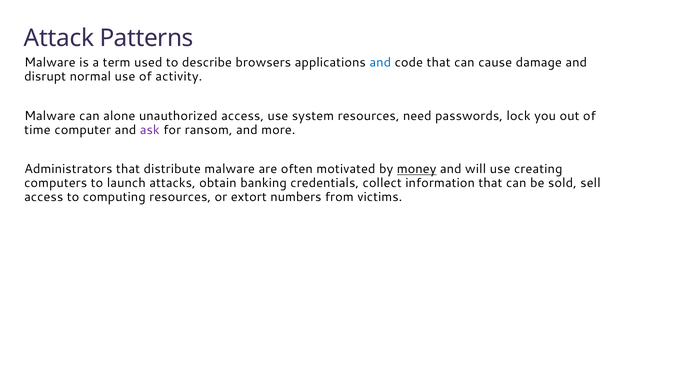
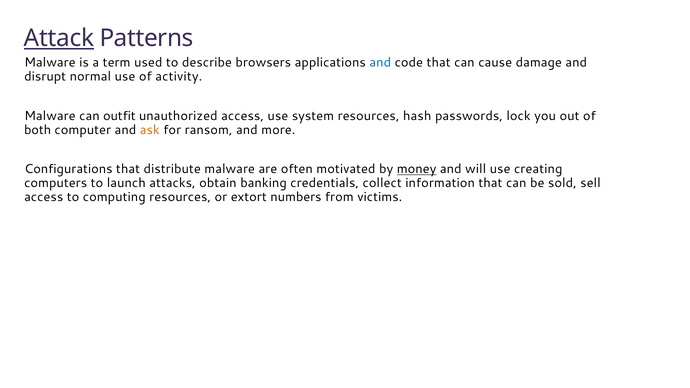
Attack underline: none -> present (59, 38)
alone: alone -> outfit (119, 116)
need: need -> hash (417, 116)
time: time -> both (38, 130)
ask colour: purple -> orange (150, 130)
Administrators: Administrators -> Configurations (68, 169)
